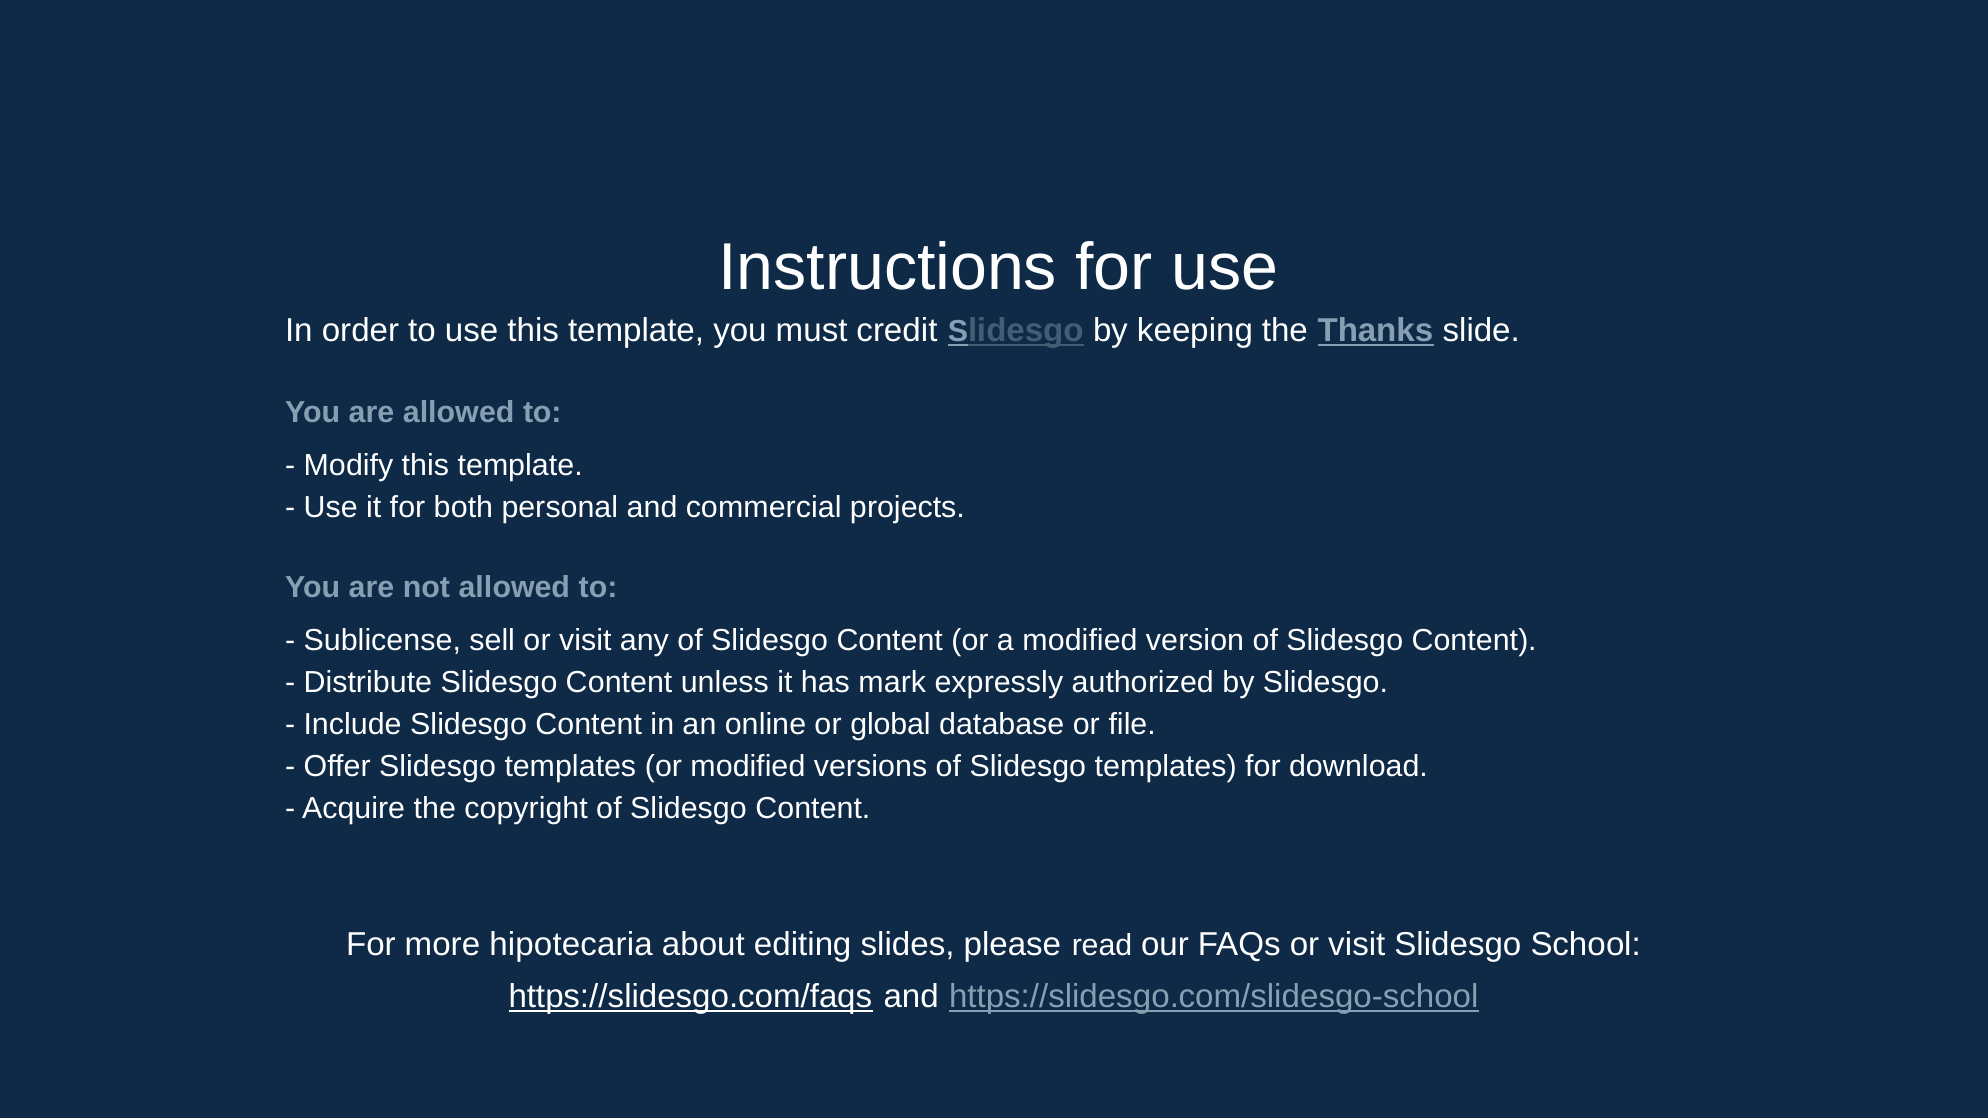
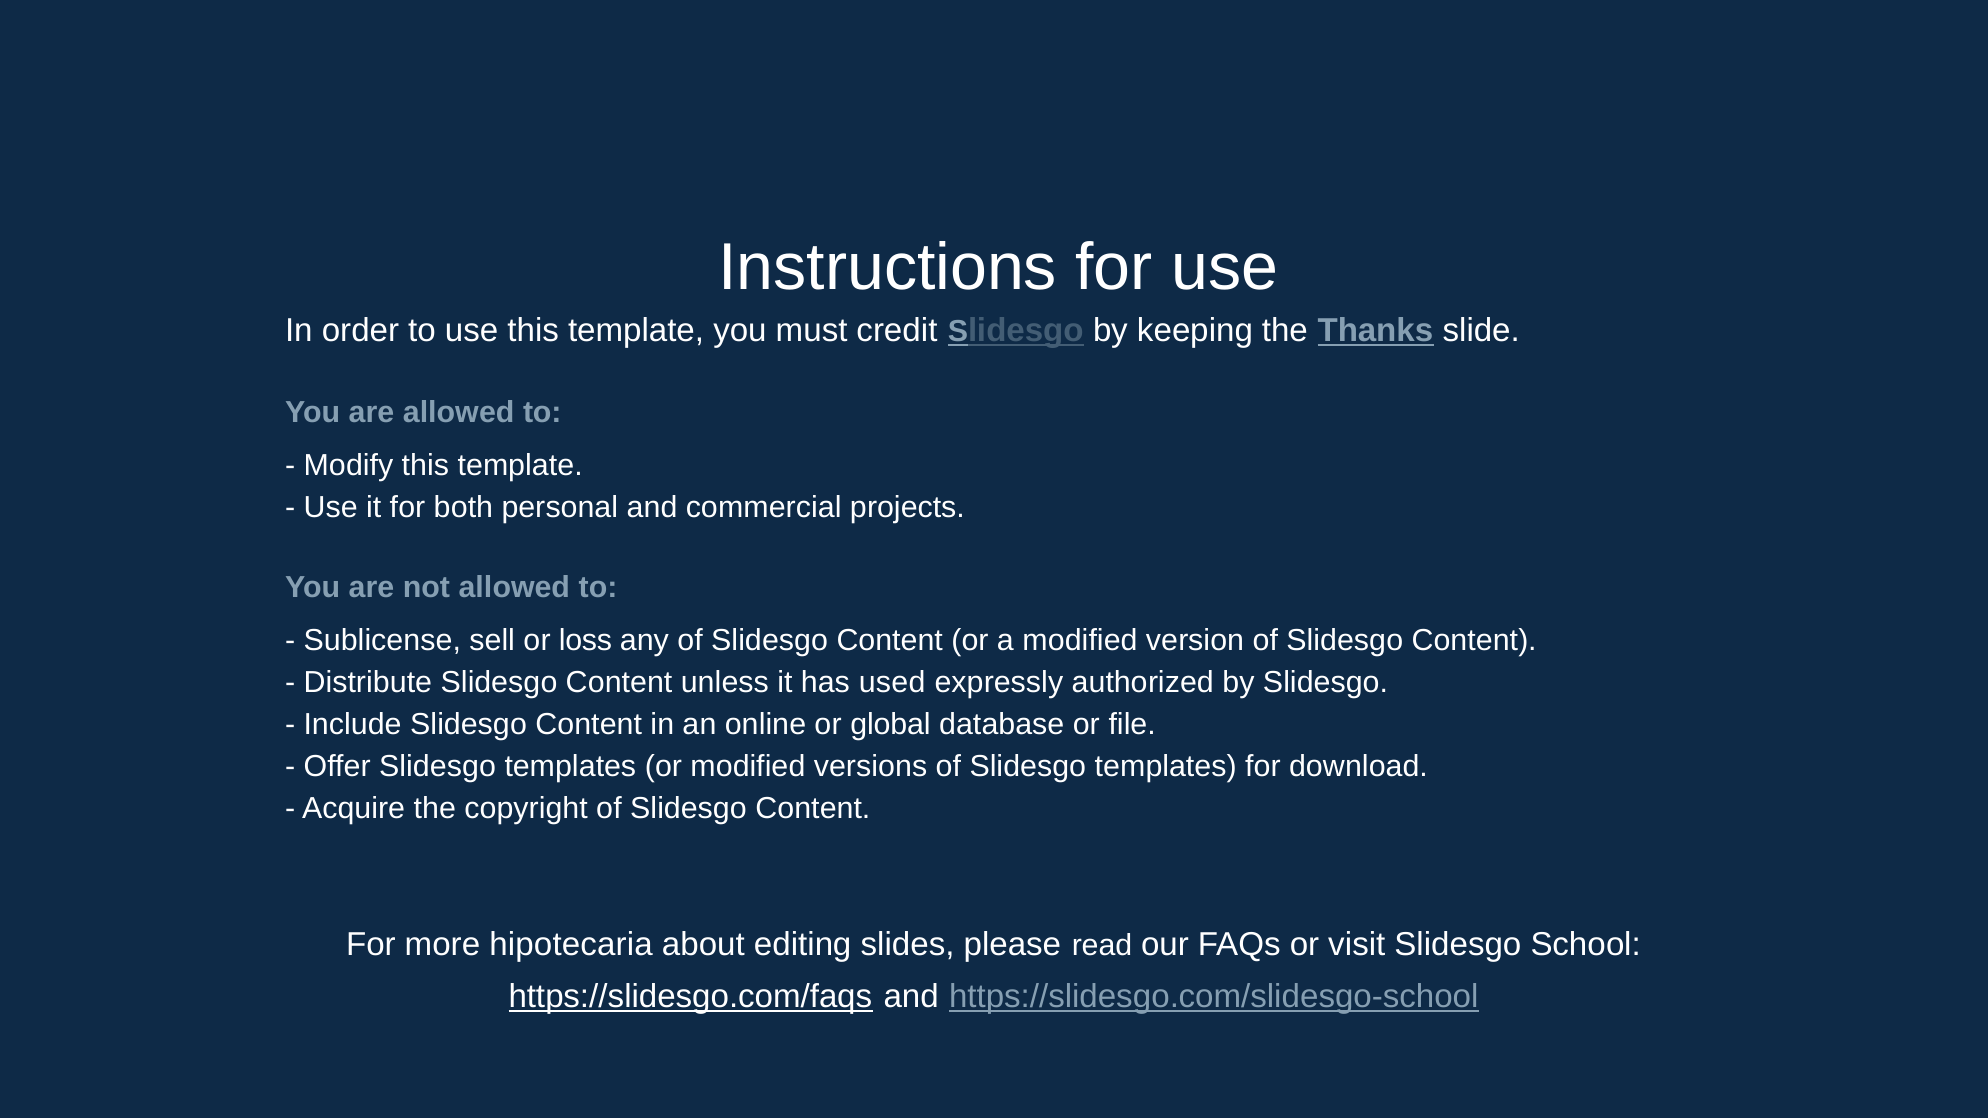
sell or visit: visit -> loss (585, 641)
mark: mark -> used (892, 683)
